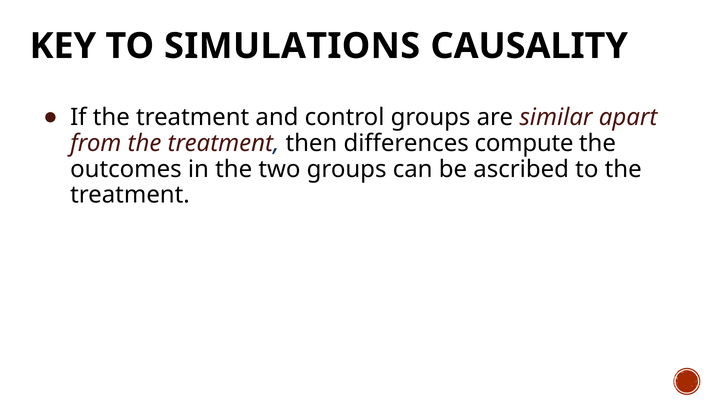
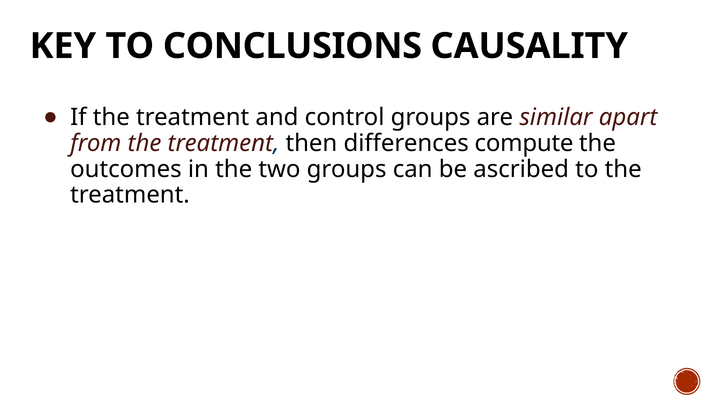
SIMULATIONS: SIMULATIONS -> CONCLUSIONS (292, 46)
